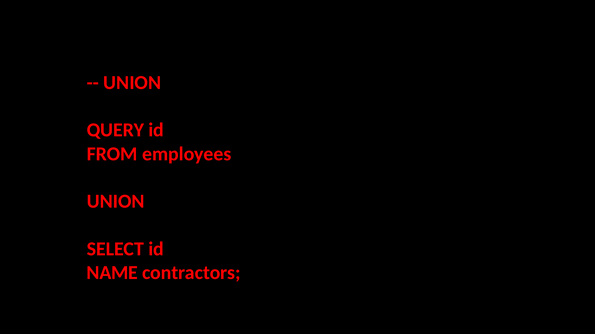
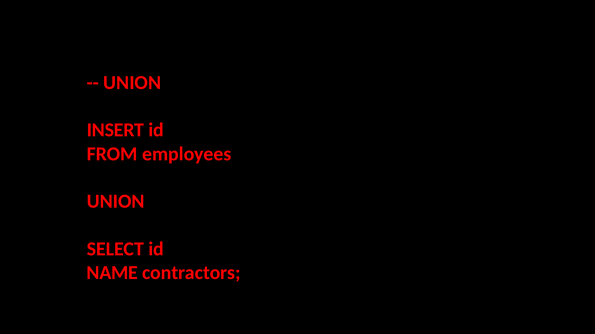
QUERY: QUERY -> INSERT (115, 130)
